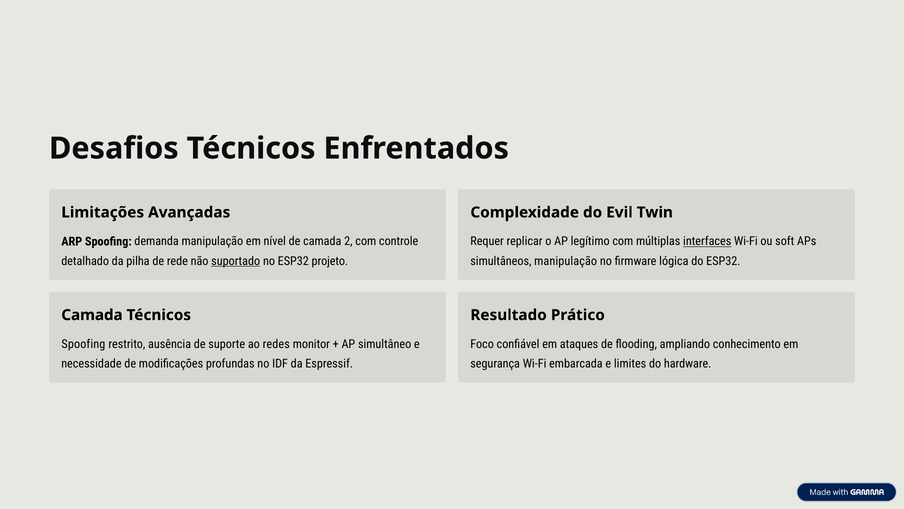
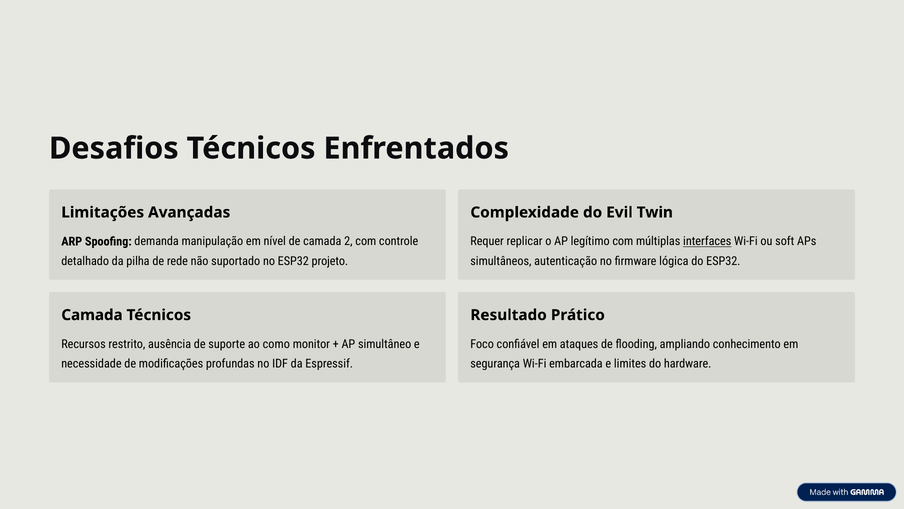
suportado underline: present -> none (236, 261)
simultâneos manipulação: manipulação -> autenticação (566, 261)
Spoofing: Spoofing -> Recursos (83, 344)
redes: redes -> como (276, 344)
